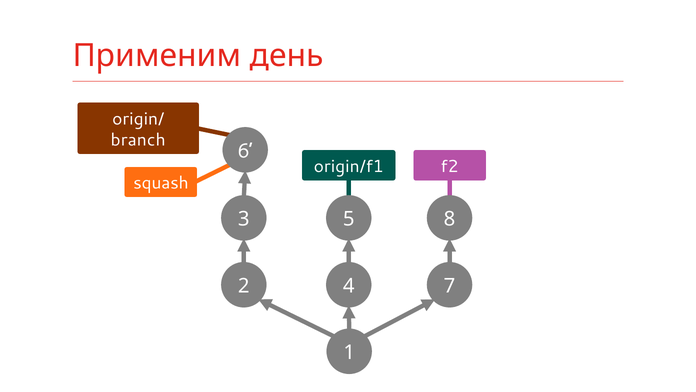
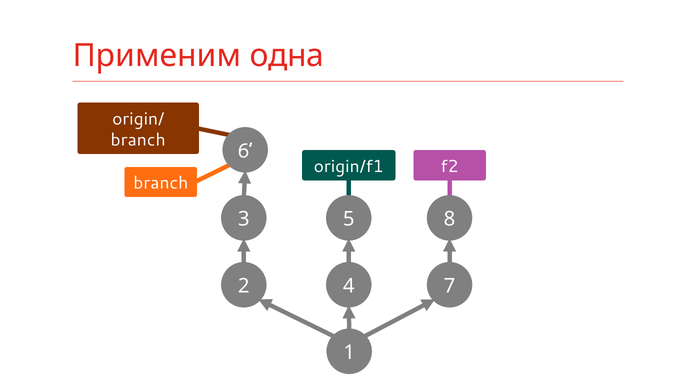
день: день -> одна (287, 56)
squash: squash -> branch (161, 183)
